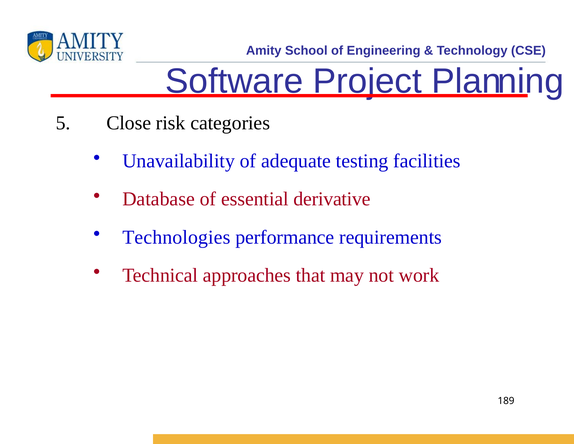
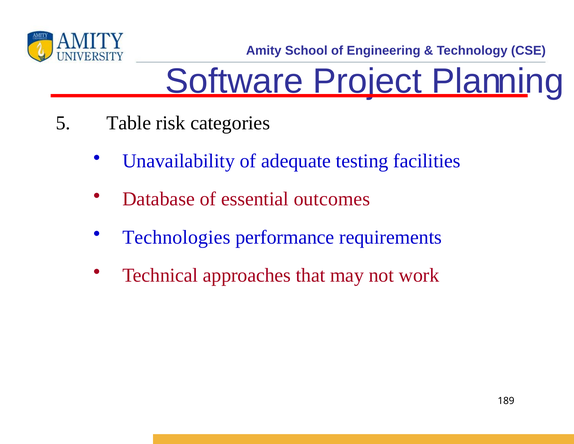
Close: Close -> Table (129, 123)
derivative: derivative -> outcomes (332, 199)
